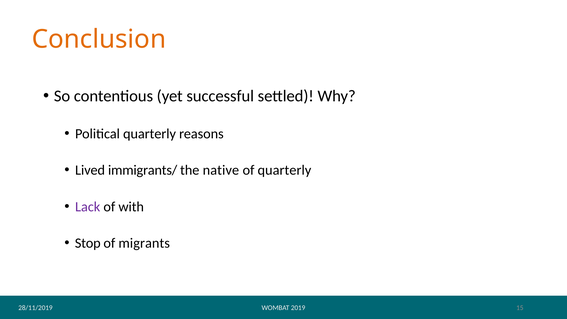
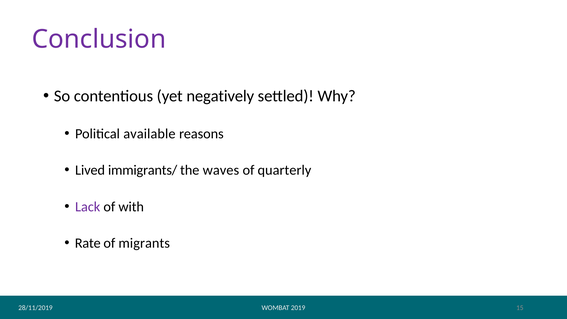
Conclusion colour: orange -> purple (99, 39)
successful: successful -> negatively (220, 96)
Political quarterly: quarterly -> available (149, 134)
native: native -> waves (221, 170)
Stop: Stop -> Rate (88, 243)
